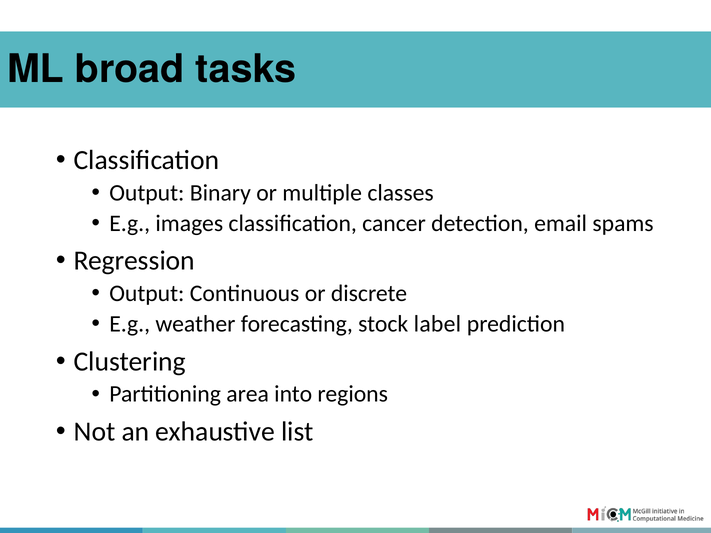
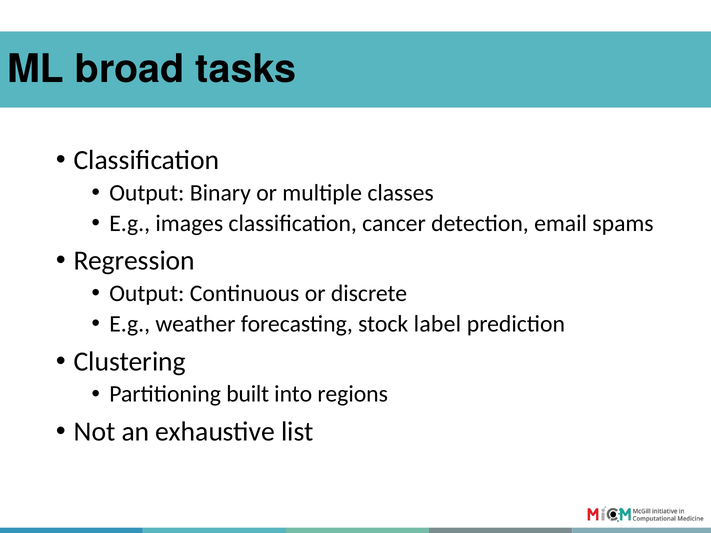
area: area -> built (248, 394)
